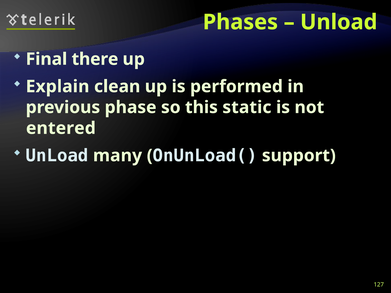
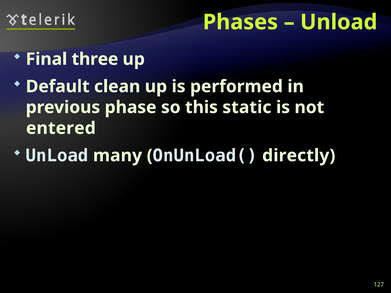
there: there -> three (95, 59)
Explain: Explain -> Default (58, 87)
support: support -> directly (299, 156)
